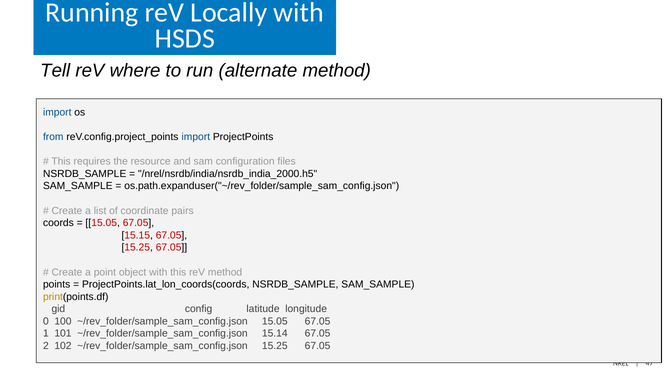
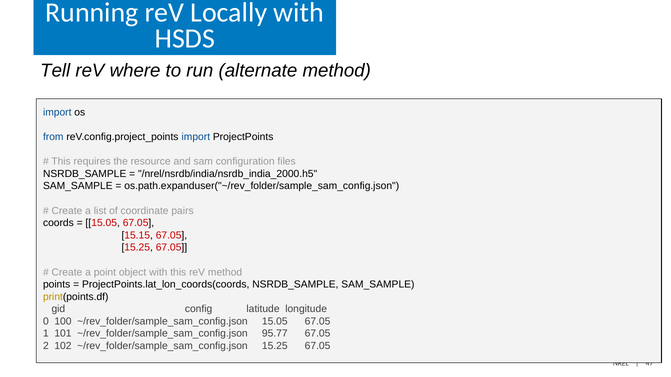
15.14: 15.14 -> 95.77 (275, 334)
